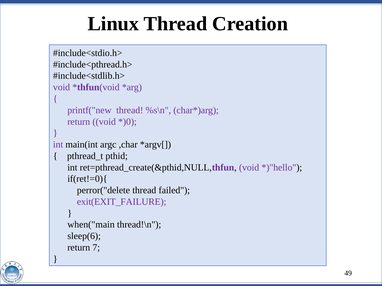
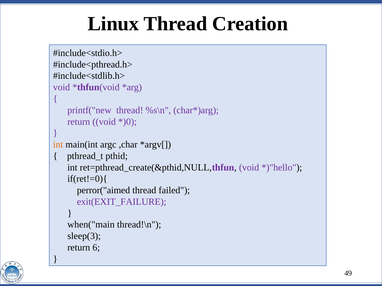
int colour: purple -> orange (58, 145)
perror("delete: perror("delete -> perror("aimed (103, 191)
sleep(6: sleep(6 -> sleep(3 (84, 236)
7: 7 -> 6 (96, 248)
